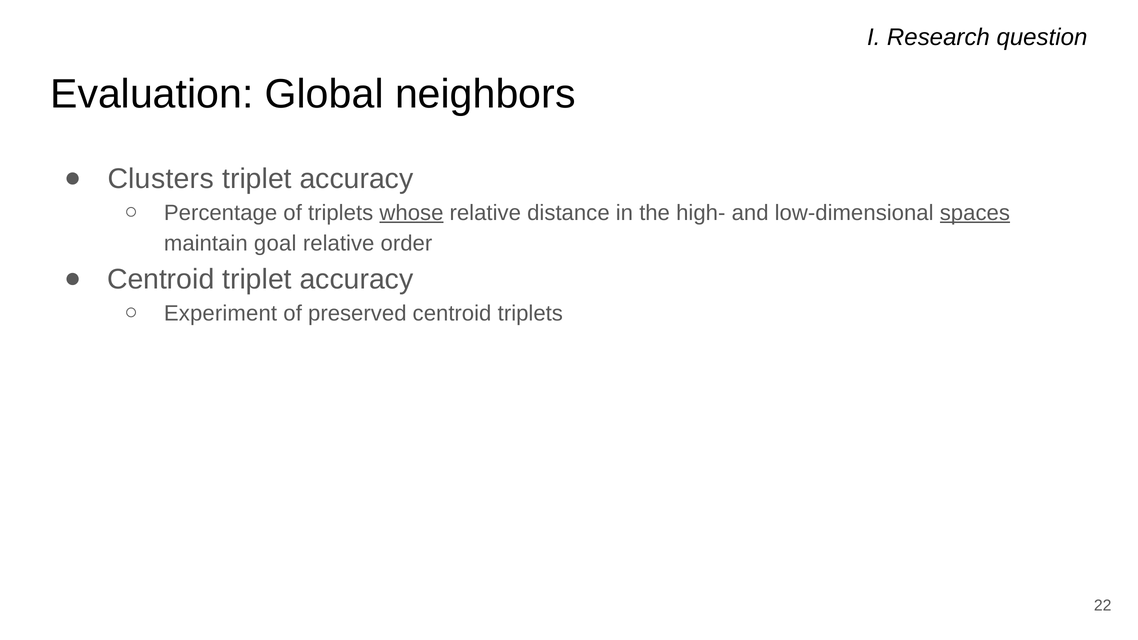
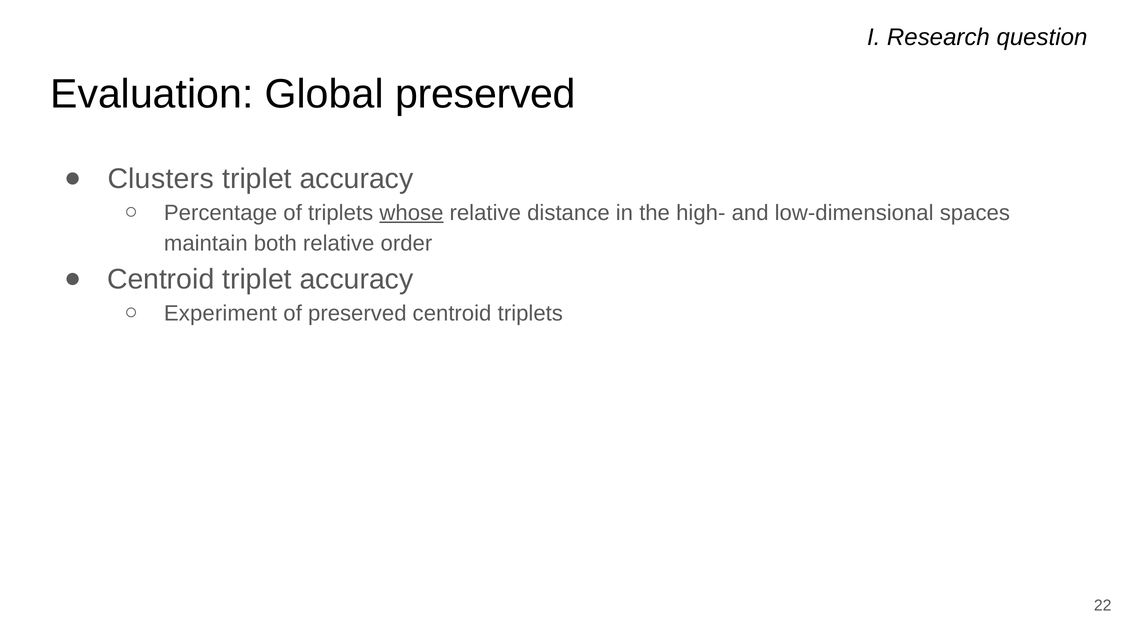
Global neighbors: neighbors -> preserved (485, 94)
spaces underline: present -> none (975, 213)
goal: goal -> both (275, 244)
